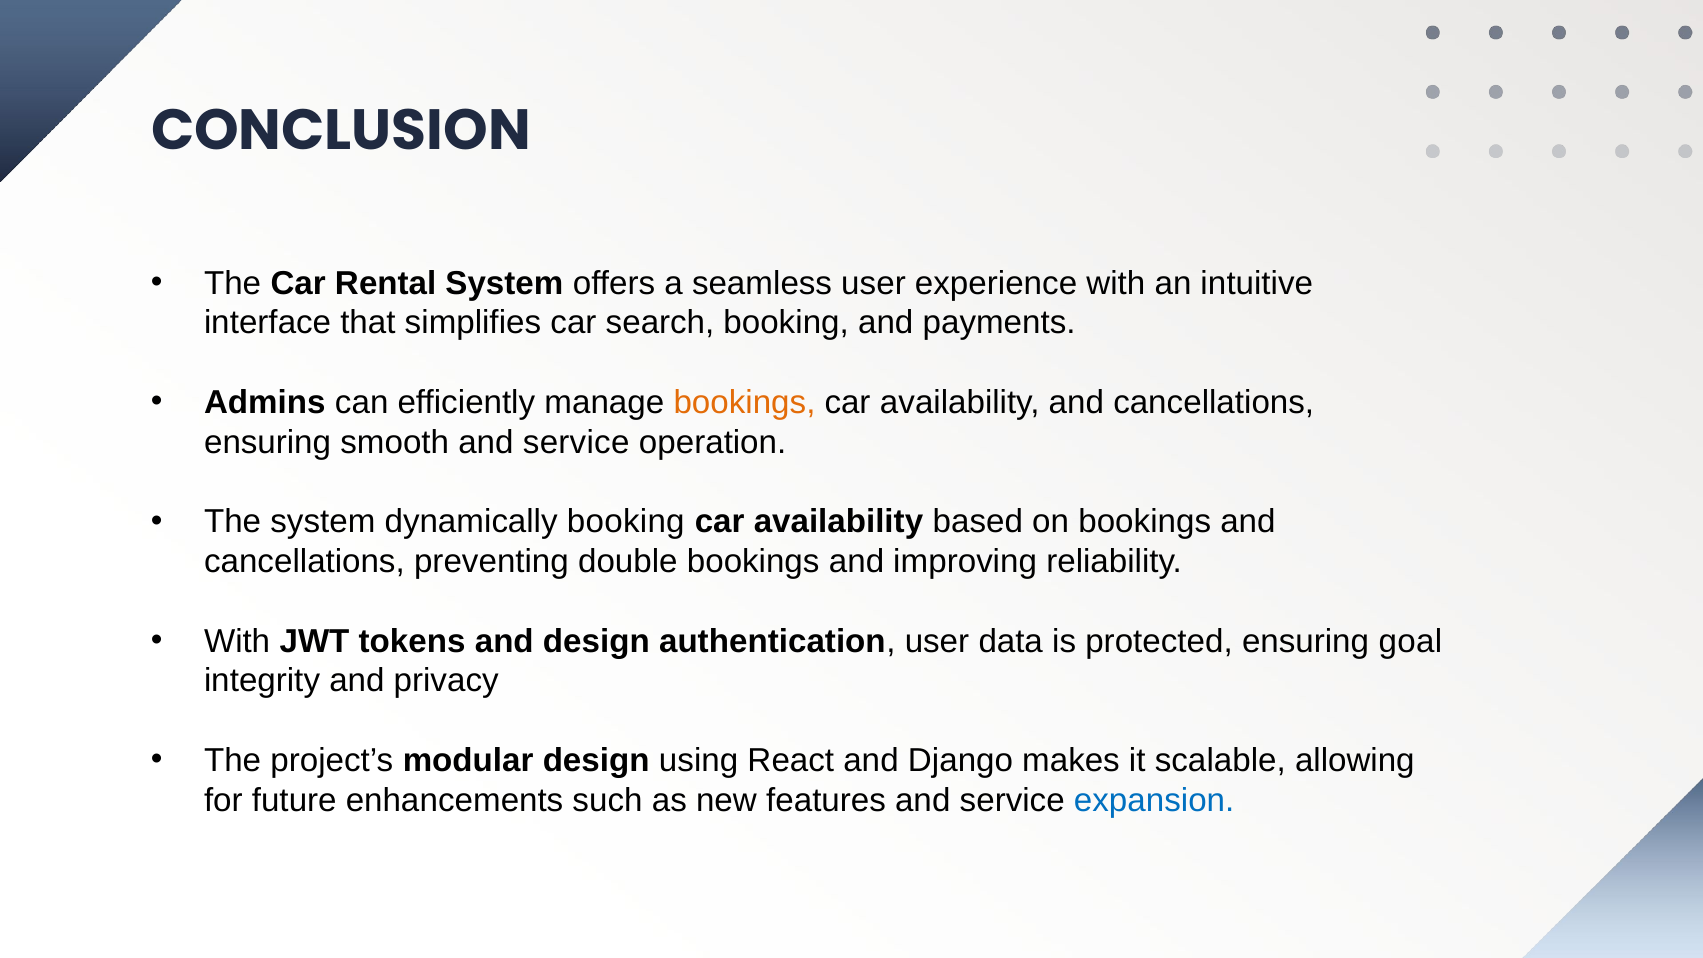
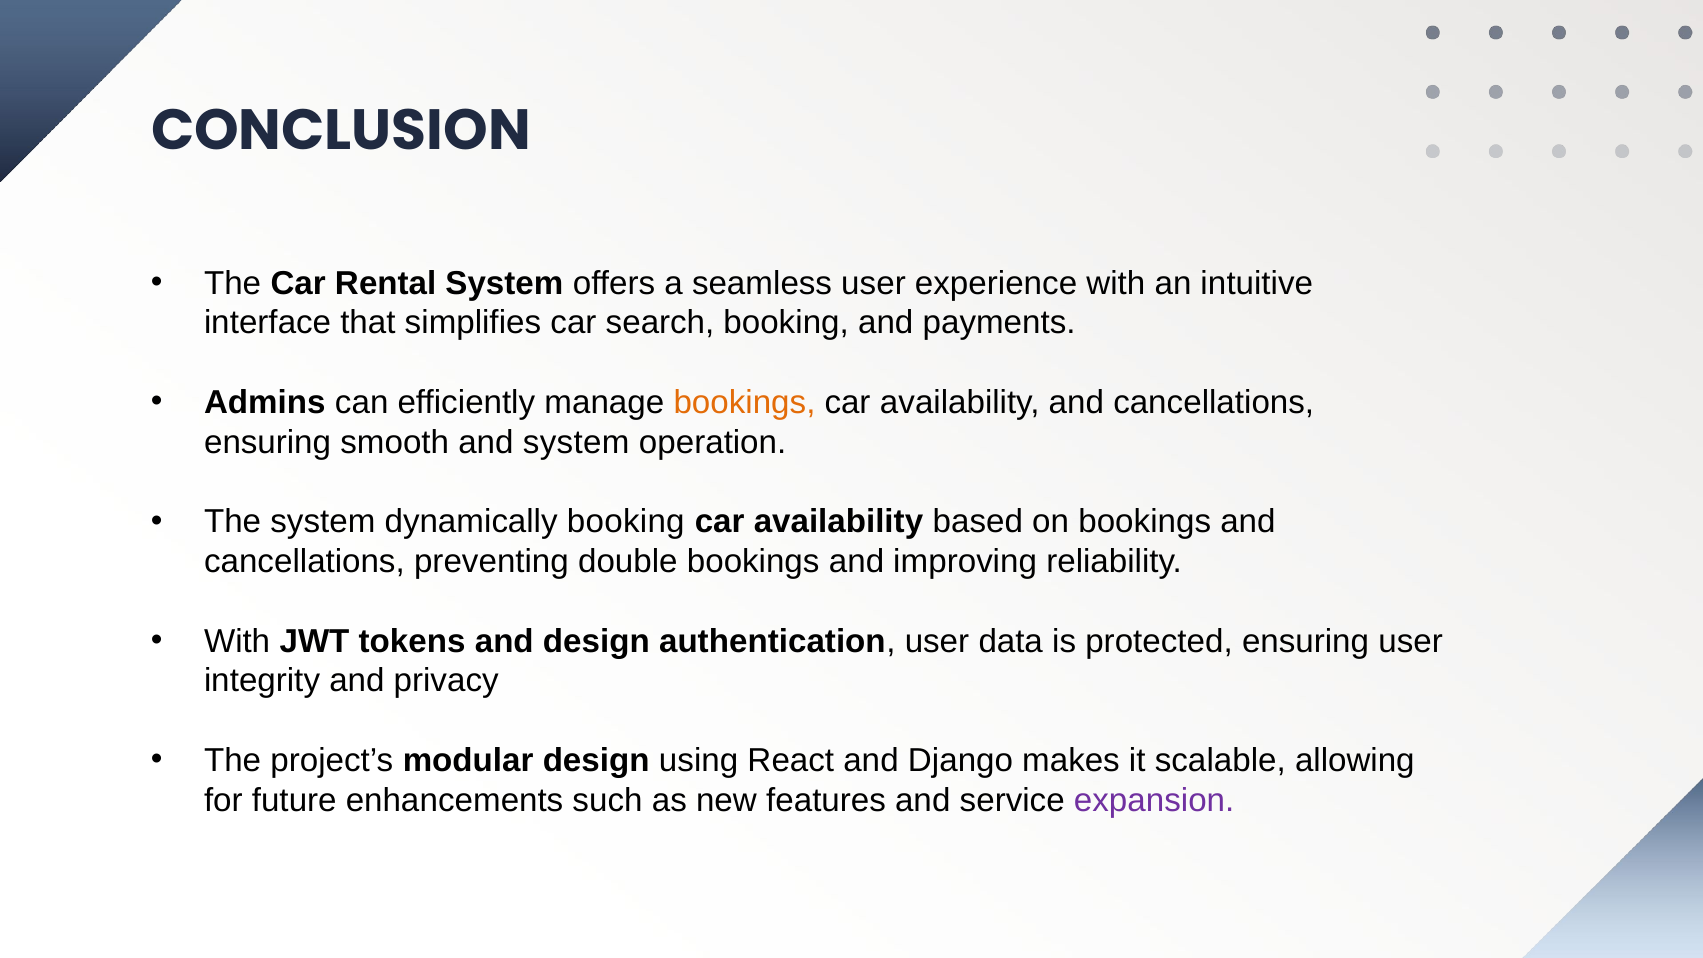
smooth and service: service -> system (576, 442)
ensuring goal: goal -> user (1411, 641)
expansion colour: blue -> purple (1154, 800)
